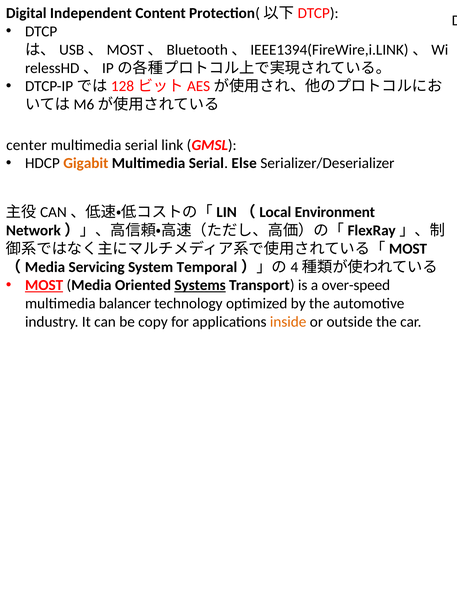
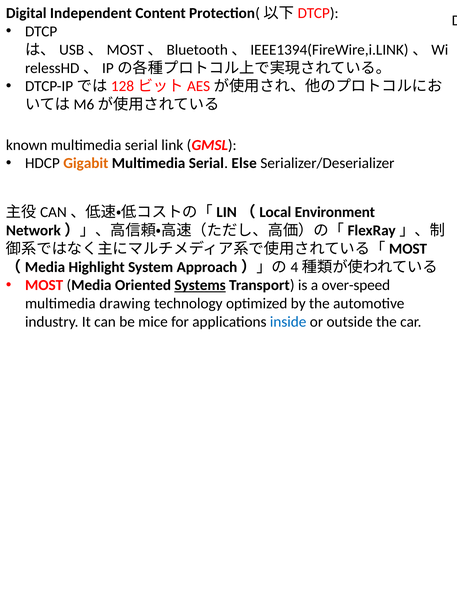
center: center -> known (27, 145)
Servicing: Servicing -> Highlight (97, 267)
Temporal: Temporal -> Approach (207, 267)
MOST underline: present -> none (44, 285)
balancer: balancer -> drawing (125, 304)
copy: copy -> mice (153, 322)
inside colour: orange -> blue (288, 322)
